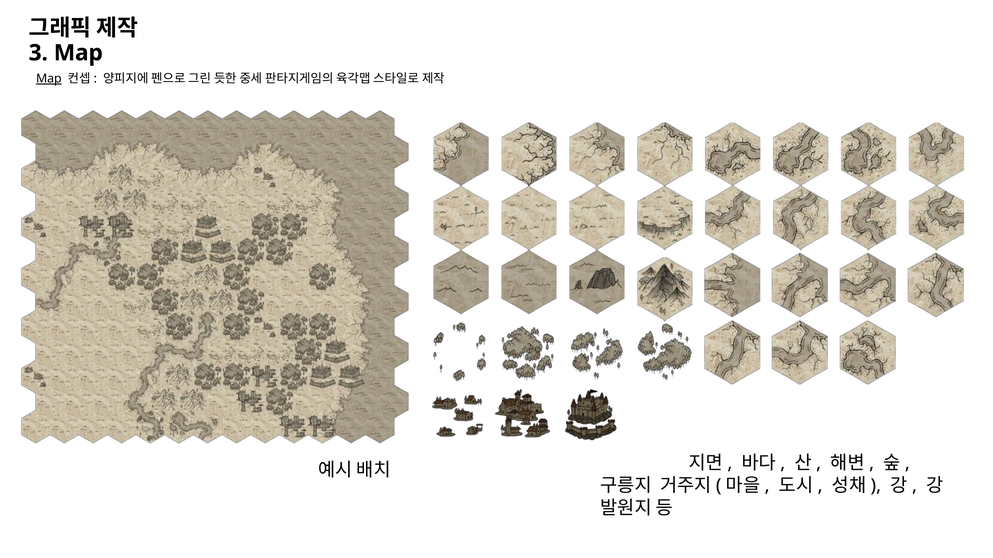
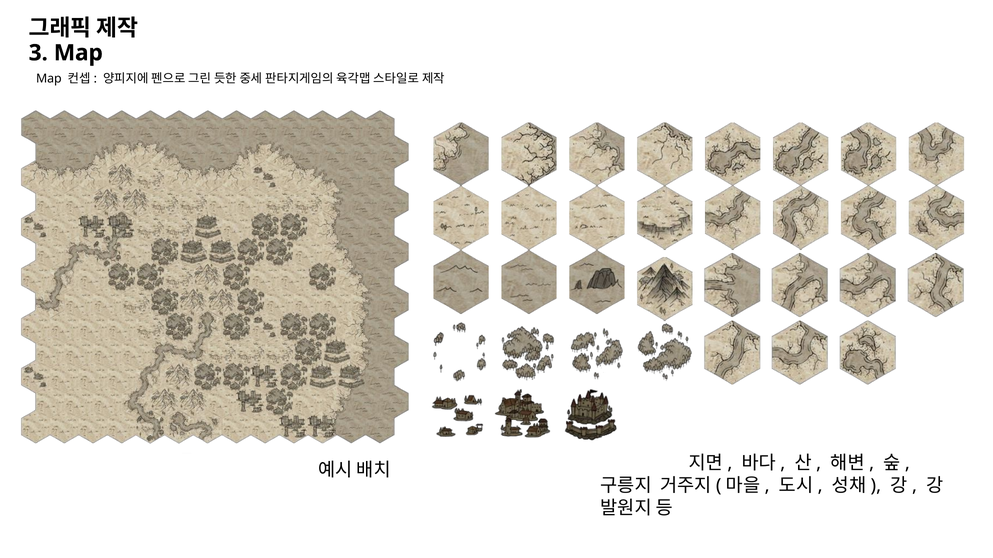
Map underline: present -> none (49, 79)
